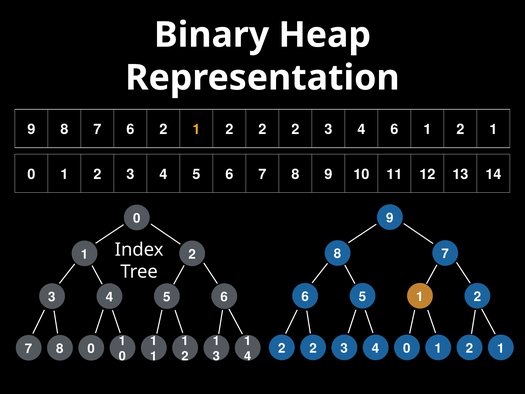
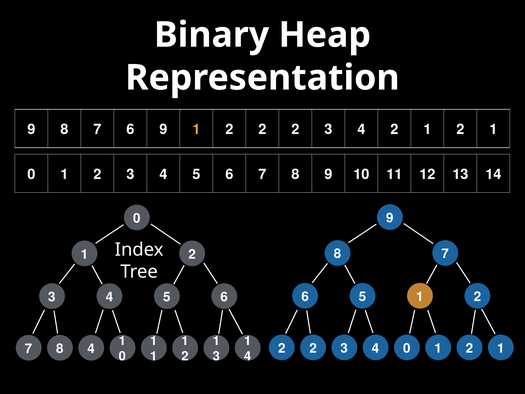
6 2: 2 -> 9 (163, 130)
4 6: 6 -> 2 (394, 130)
8 0: 0 -> 4 (91, 348)
